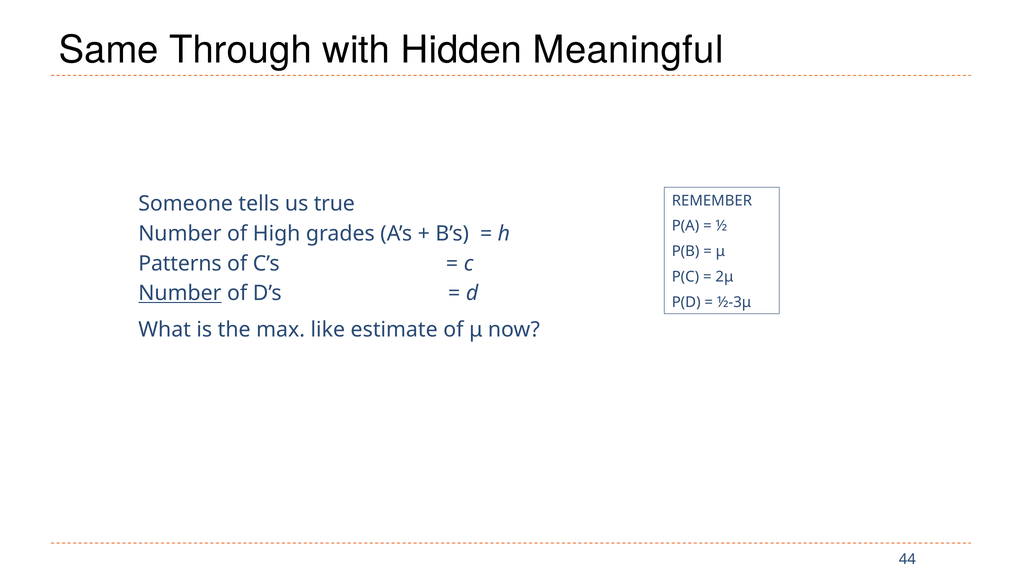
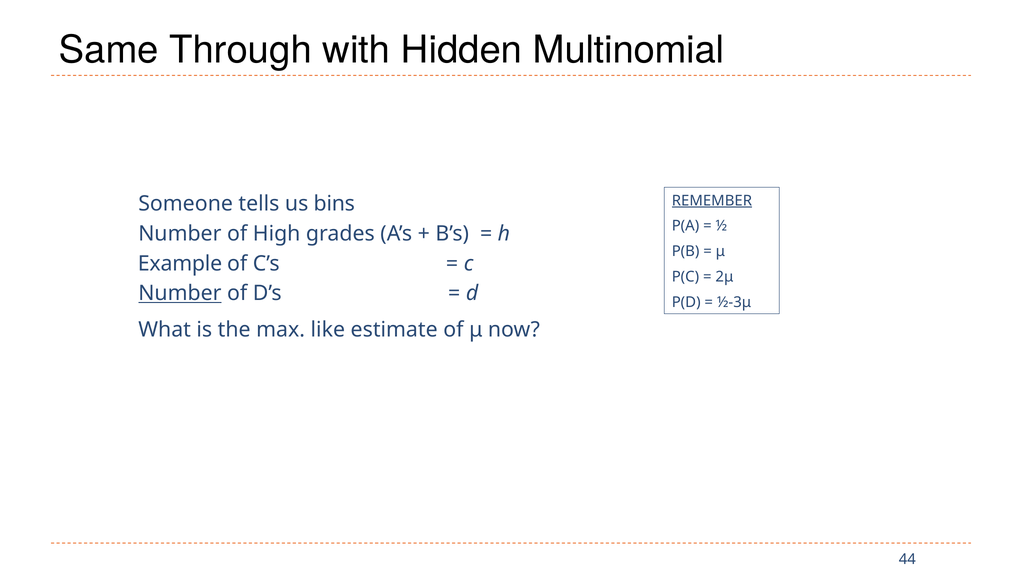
Meaningful: Meaningful -> Multinomial (629, 50)
REMEMBER underline: none -> present (712, 201)
true: true -> bins (334, 204)
Patterns: Patterns -> Example (180, 263)
